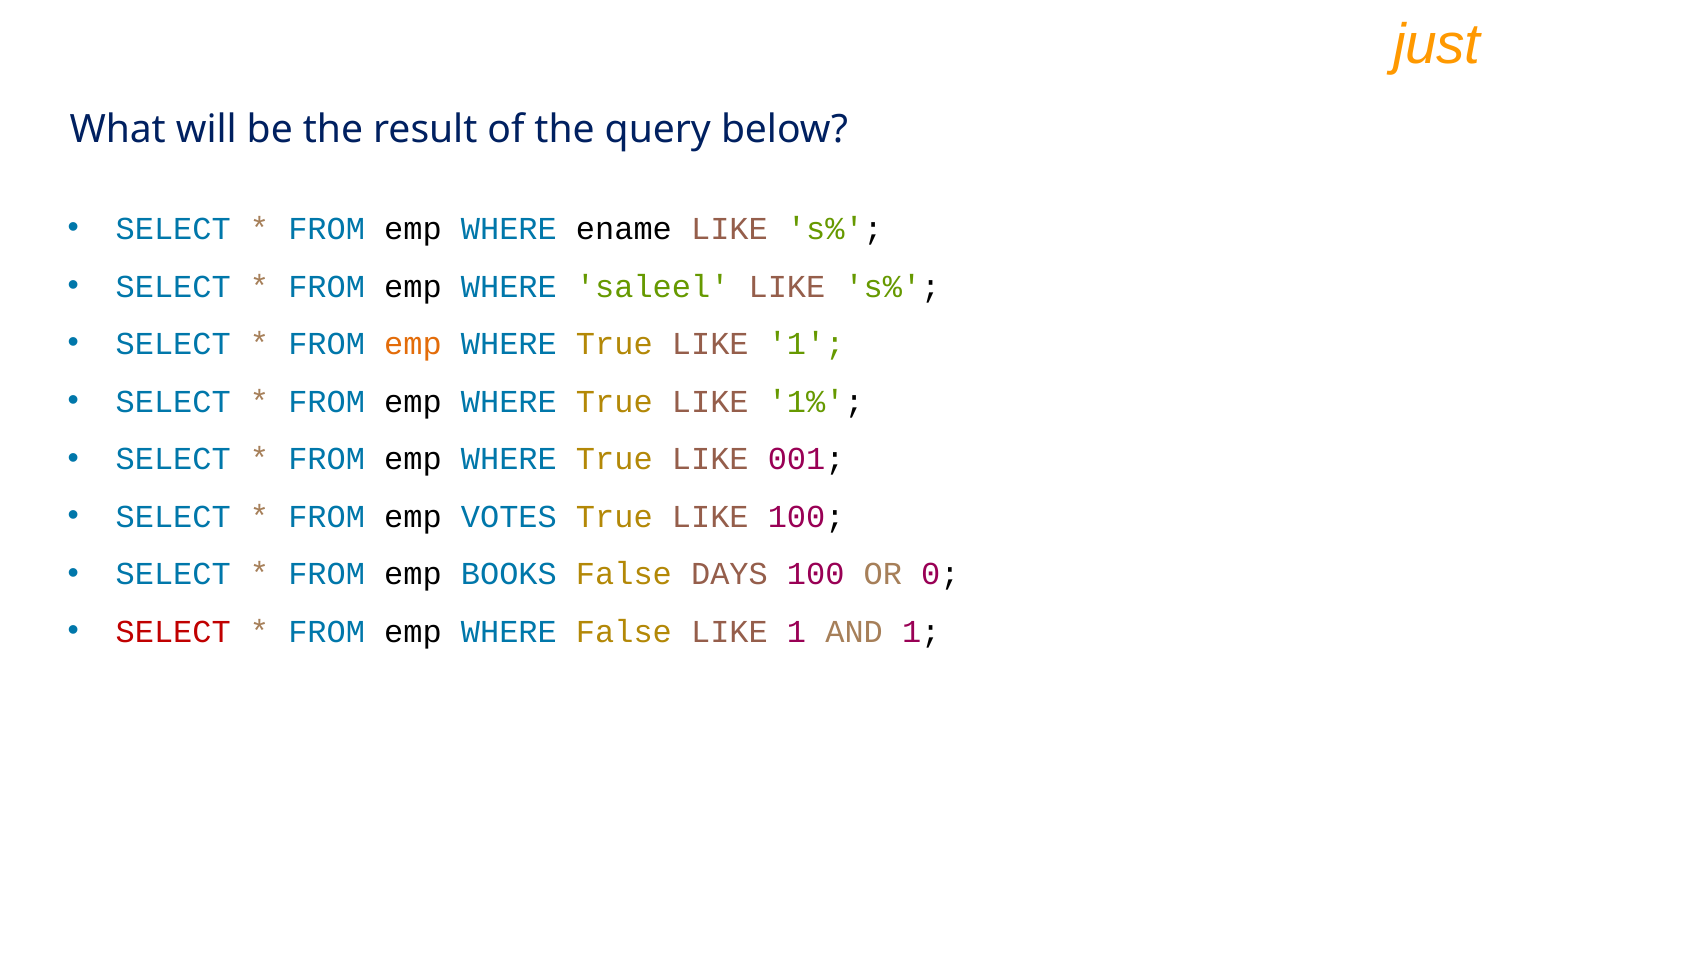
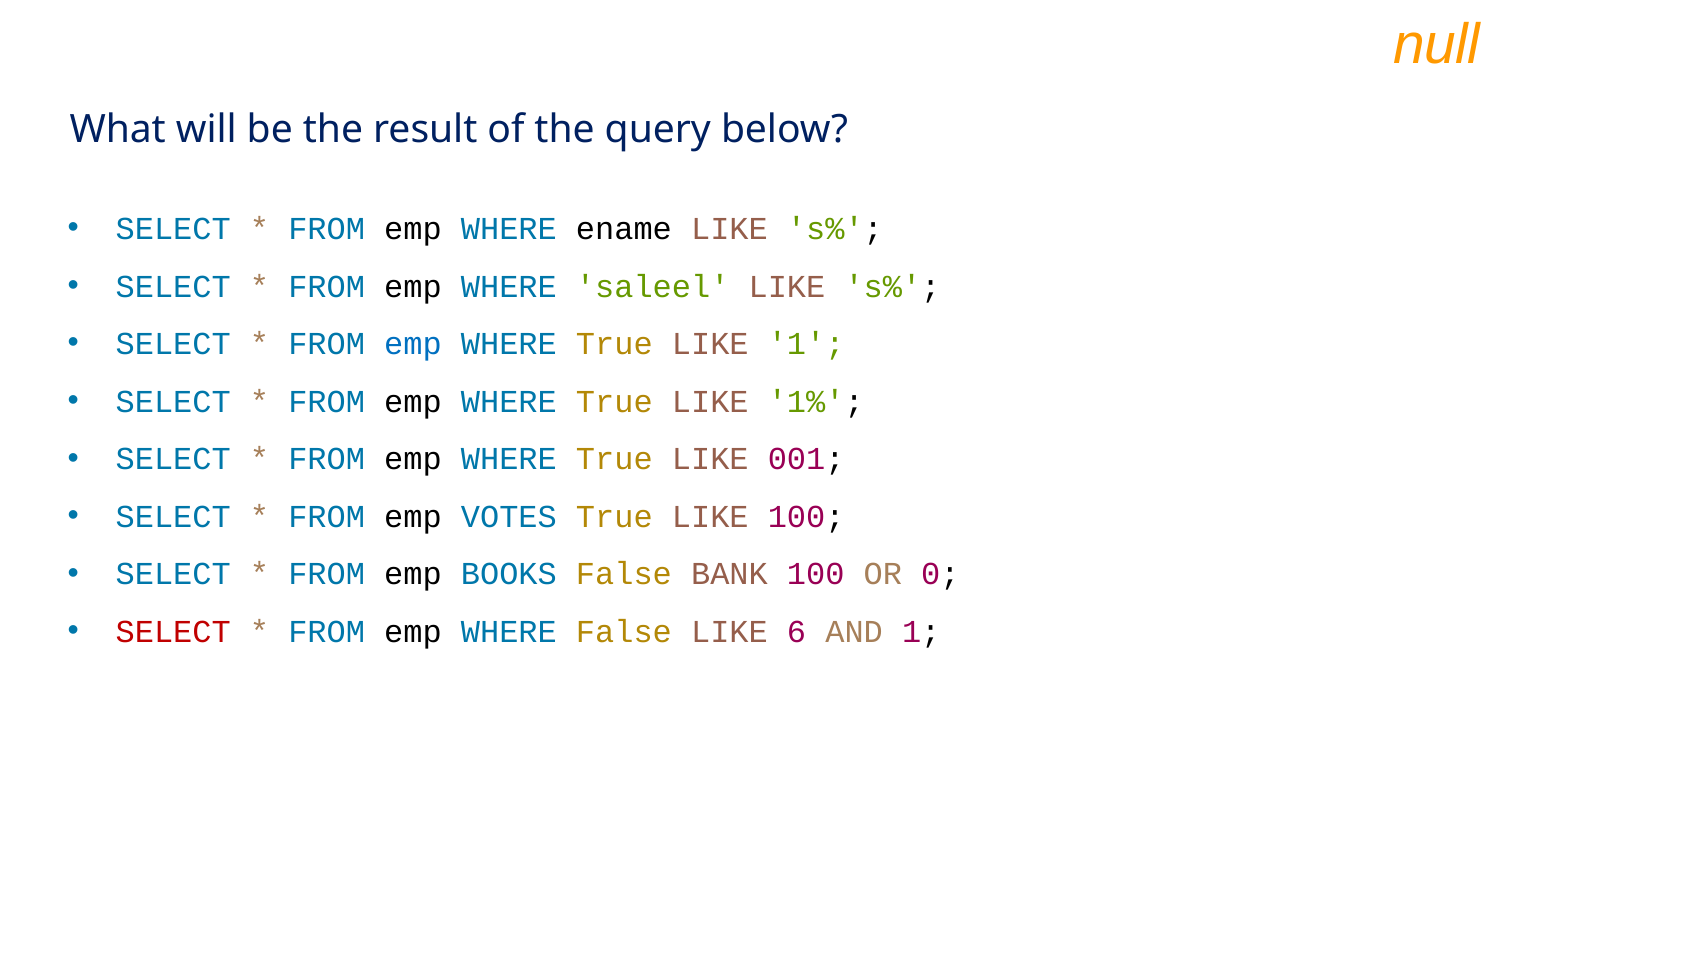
just: just -> null (1437, 44)
emp colour: orange -> blue (413, 344)
DAYS: DAYS -> BANK (729, 574)
False LIKE 1: 1 -> 6 (797, 632)
